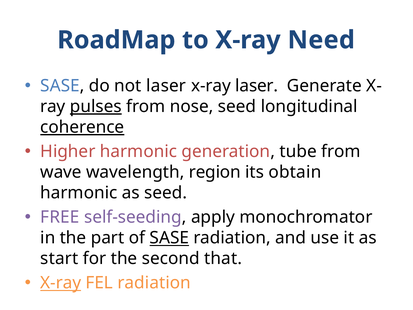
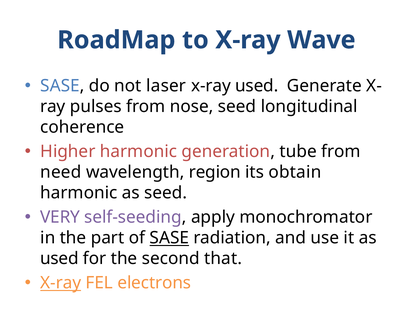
Need: Need -> Wave (321, 40)
x-ray laser: laser -> used (257, 86)
pulses underline: present -> none (96, 107)
coherence underline: present -> none (82, 127)
wave: wave -> need (61, 172)
FREE: FREE -> VERY (60, 217)
start: start -> used (59, 258)
FEL radiation: radiation -> electrons (154, 283)
